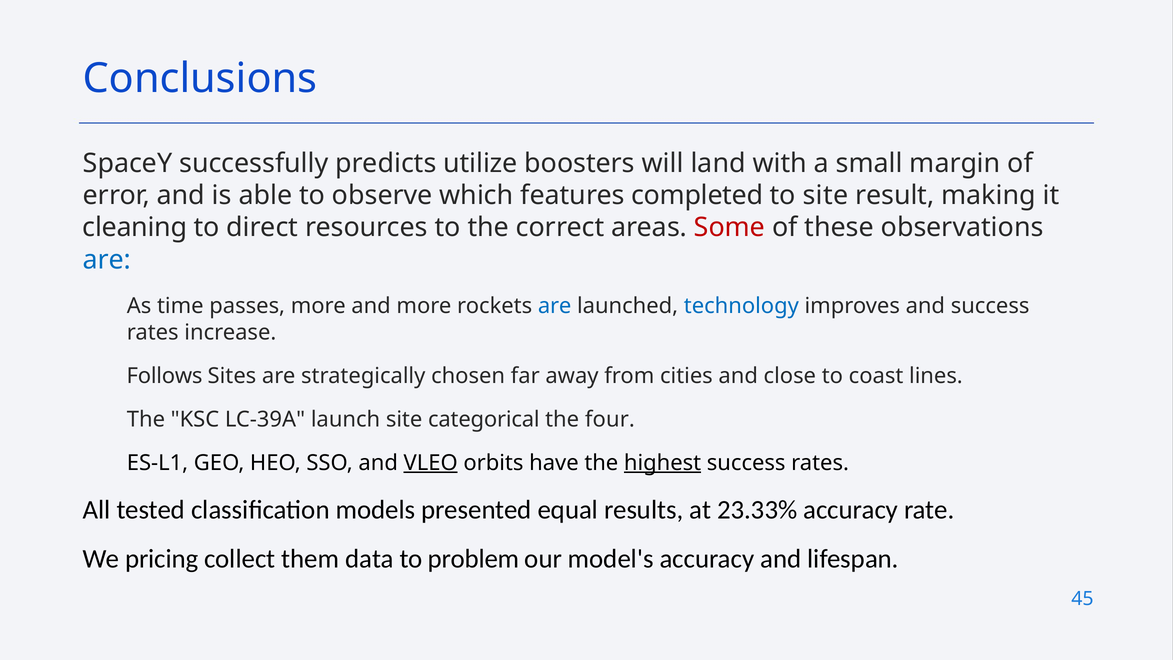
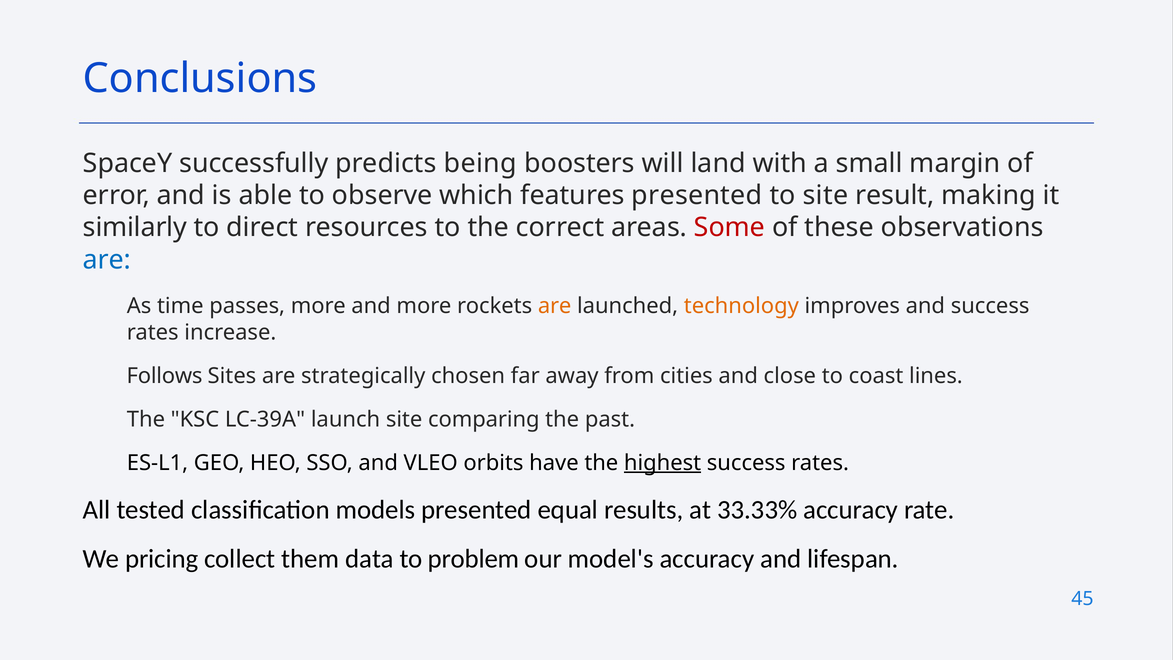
utilize: utilize -> being (480, 163)
features completed: completed -> presented (697, 195)
cleaning: cleaning -> similarly (135, 228)
are colour: blue -> orange (555, 306)
technology colour: blue -> orange (741, 306)
categorical: categorical -> comparing (484, 419)
four: four -> past (610, 419)
VLEO underline: present -> none (431, 463)
23.33%: 23.33% -> 33.33% (757, 509)
